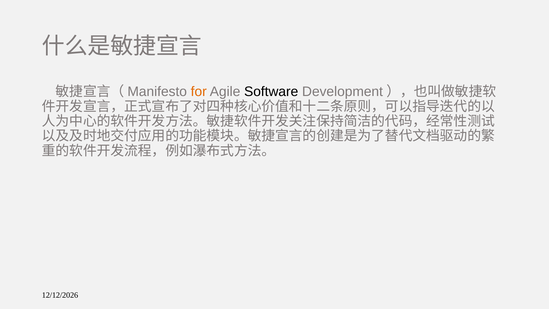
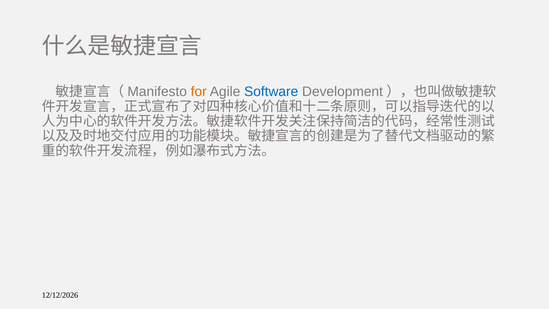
Software colour: black -> blue (271, 92)
